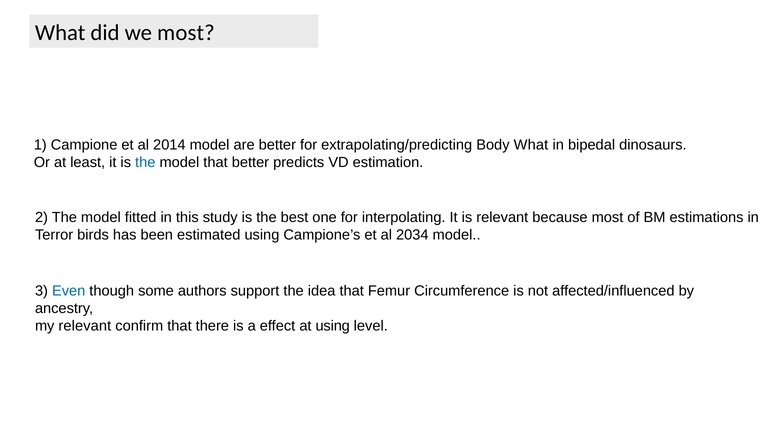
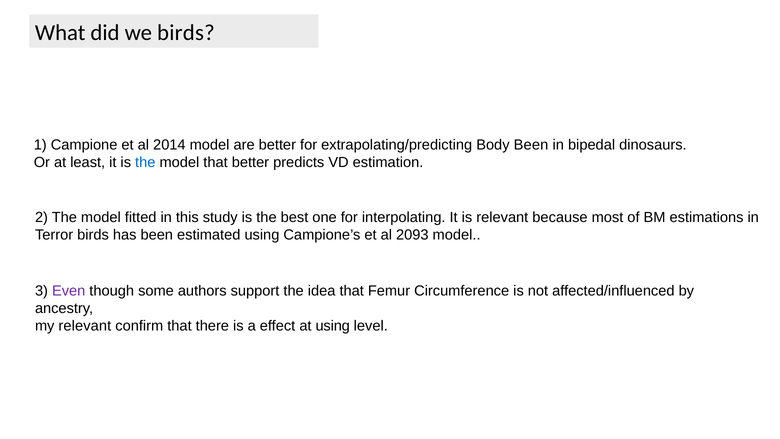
we most: most -> birds (186, 33)
Body What: What -> Been (531, 145)
2034: 2034 -> 2093 (412, 235)
Even colour: blue -> purple (69, 291)
